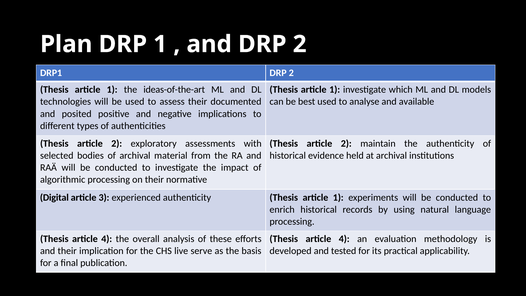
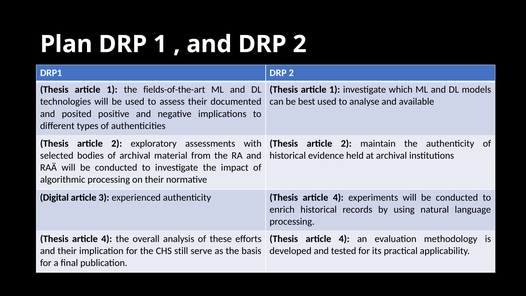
ideas-of-the-art: ideas-of-the-art -> fields-of-the-art (174, 90)
authenticity Thesis article 1: 1 -> 4 (338, 197)
live: live -> still (181, 251)
